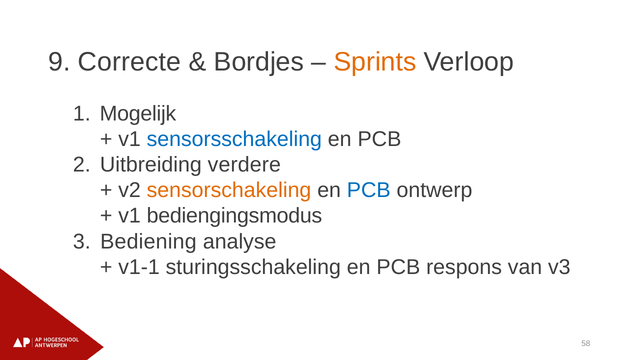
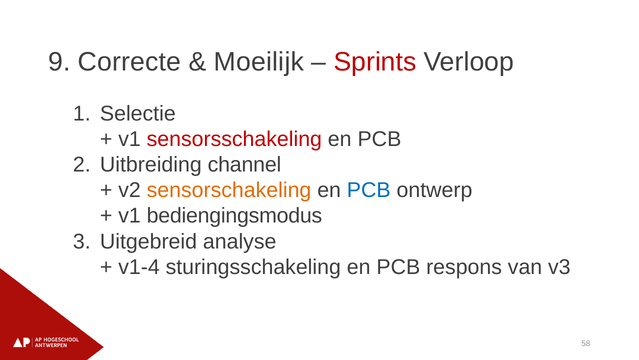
Bordjes: Bordjes -> Moeilijk (259, 62)
Sprints colour: orange -> red (375, 62)
Mogelijk: Mogelijk -> Selectie (138, 113)
sensorsschakeling colour: blue -> red (234, 139)
verdere: verdere -> channel (244, 164)
Bediening: Bediening -> Uitgebreid (148, 241)
v1-1: v1-1 -> v1-4 (139, 267)
